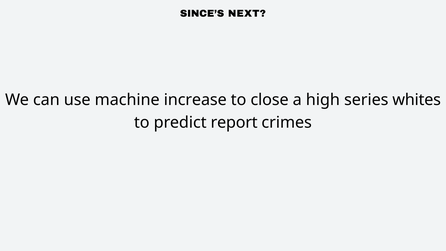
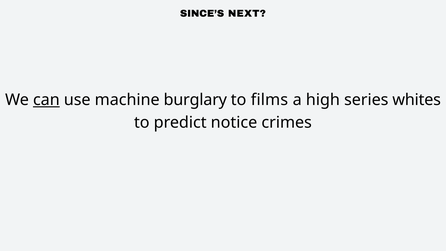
can underline: none -> present (46, 100)
increase: increase -> burglary (195, 100)
close: close -> films (269, 100)
report: report -> notice (234, 122)
